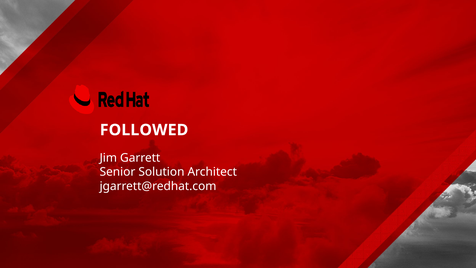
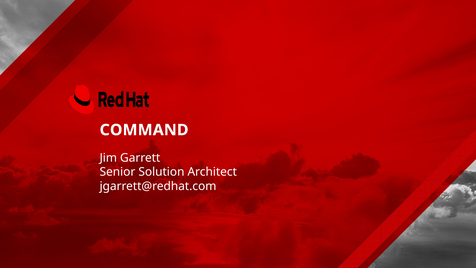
FOLLOWED: FOLLOWED -> COMMAND (144, 130)
